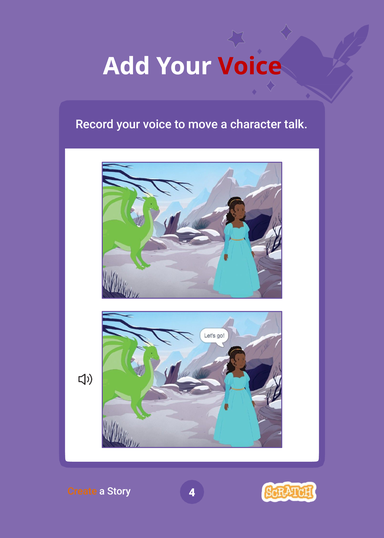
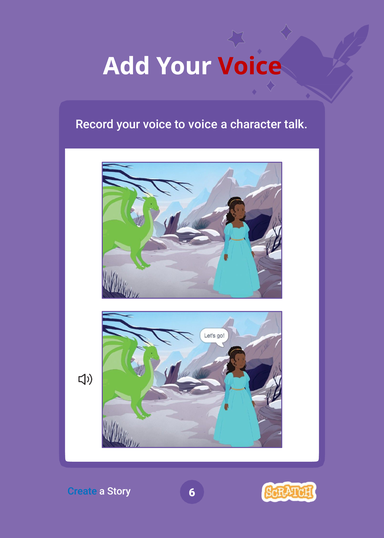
to move: move -> voice (203, 124)
Create colour: orange -> blue (82, 491)
4: 4 -> 6 (192, 492)
